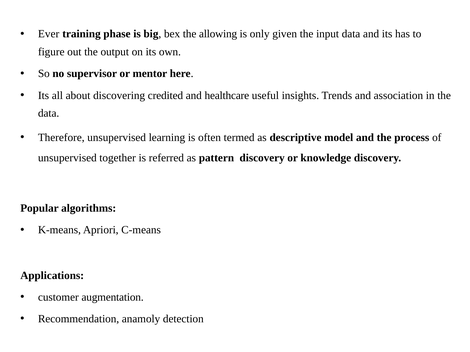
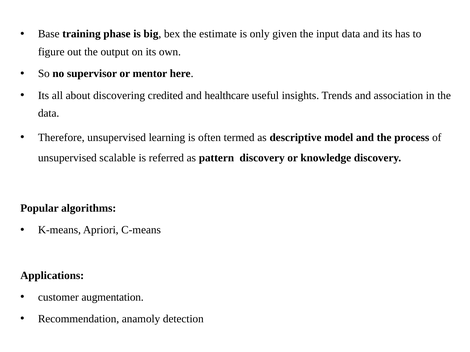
Ever: Ever -> Base (49, 34)
allowing: allowing -> estimate (218, 34)
together: together -> scalable (118, 158)
